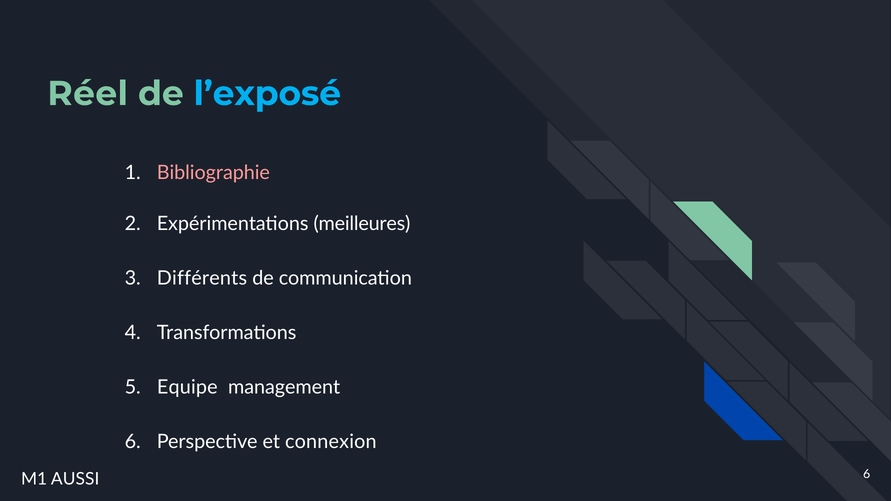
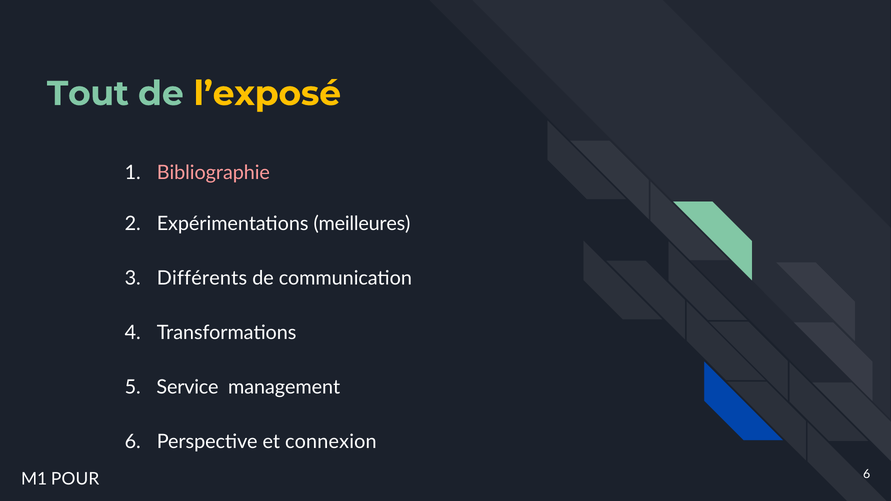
Réel: Réel -> Tout (88, 94)
l’exposé colour: light blue -> yellow (267, 94)
Equipe: Equipe -> Service (187, 387)
AUSSI: AUSSI -> POUR (75, 479)
